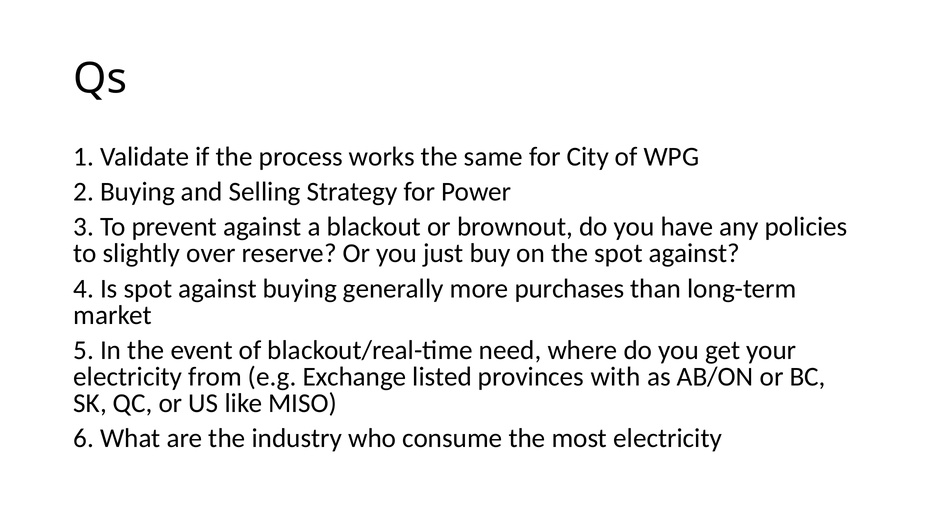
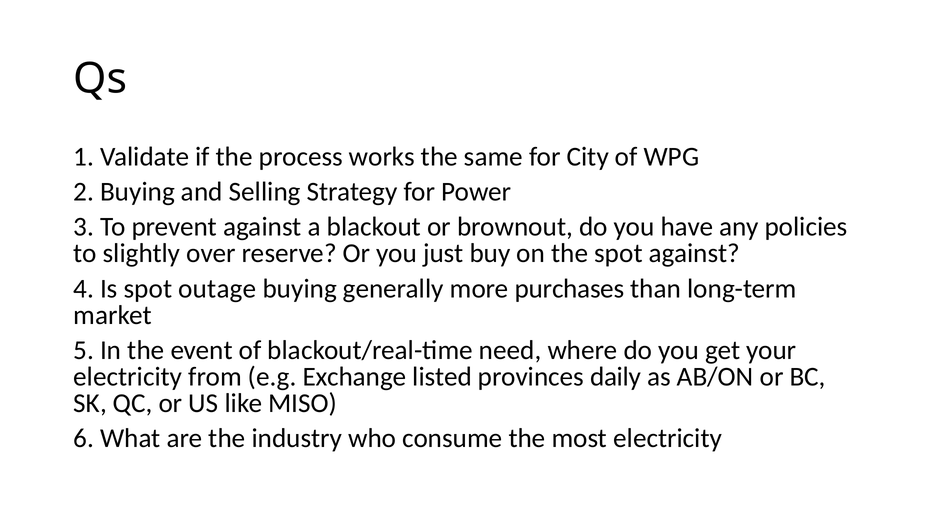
Is spot against: against -> outage (217, 289)
with: with -> daily (616, 377)
